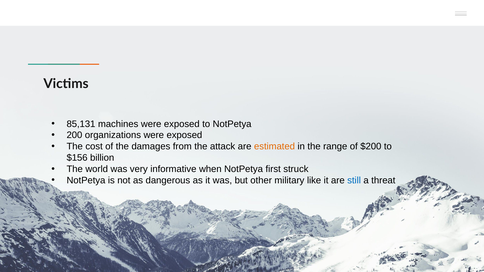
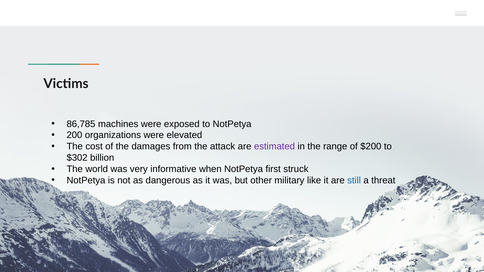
85,131: 85,131 -> 86,785 (81, 124)
organizations were exposed: exposed -> elevated (184, 135)
estimated colour: orange -> purple (274, 147)
$156: $156 -> $302 (77, 158)
